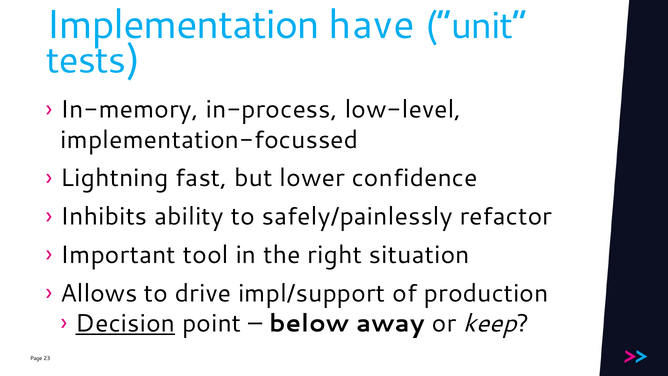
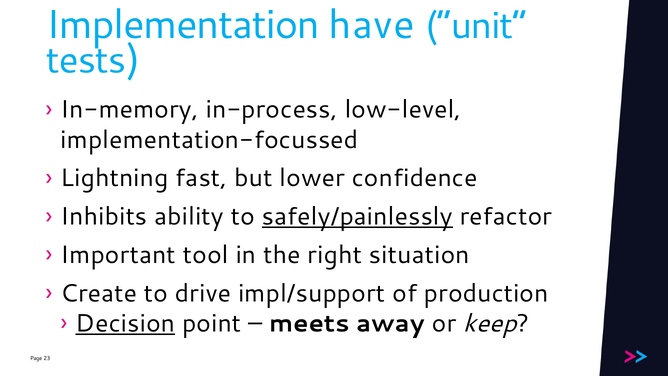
safely/painlessly underline: none -> present (357, 217)
Allows: Allows -> Create (99, 293)
below: below -> meets (309, 323)
